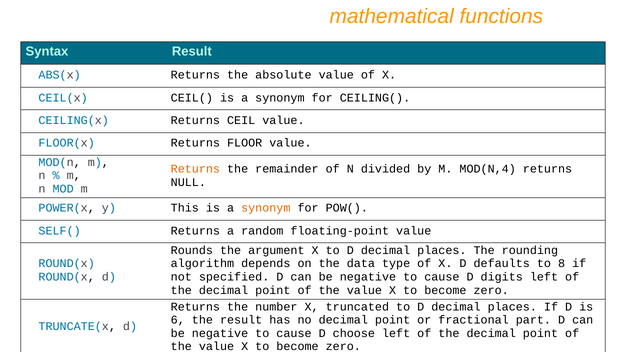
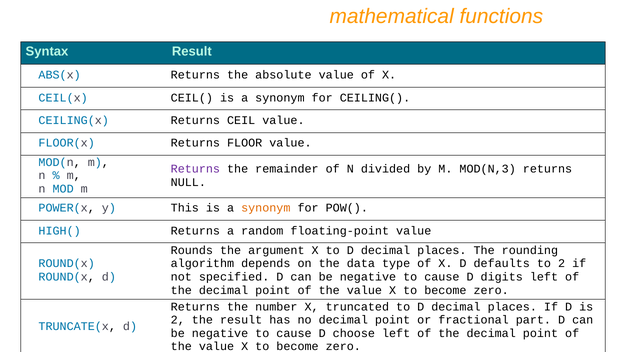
Returns colour: orange -> purple (195, 169)
MOD(N,4: MOD(N,4 -> MOD(N,3 (488, 169)
SELF(: SELF( -> HIGH( (60, 231)
to 8: 8 -> 2 (562, 264)
6: 6 -> 2 (178, 320)
